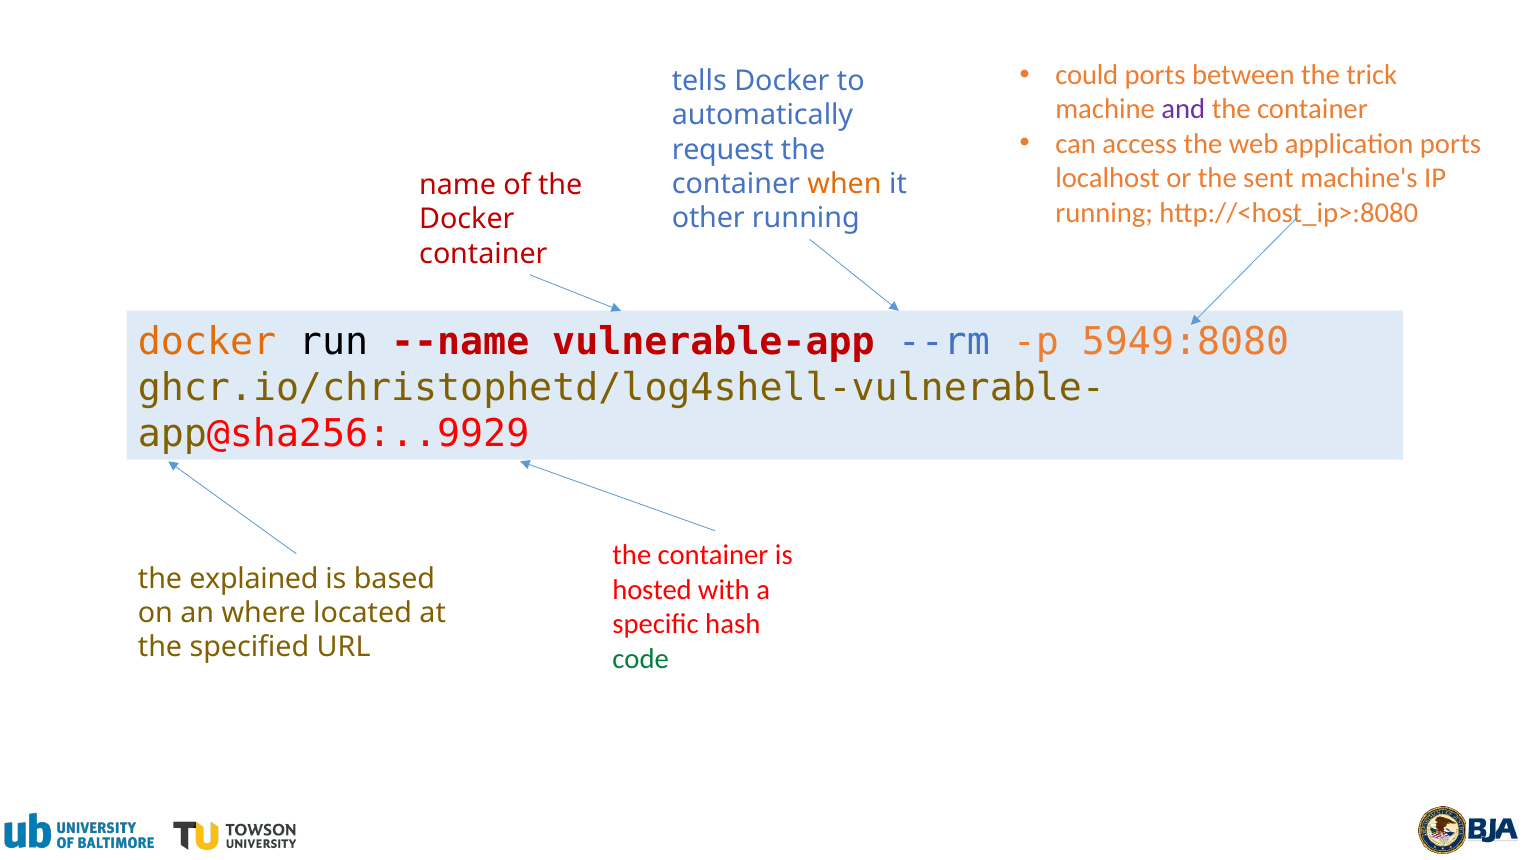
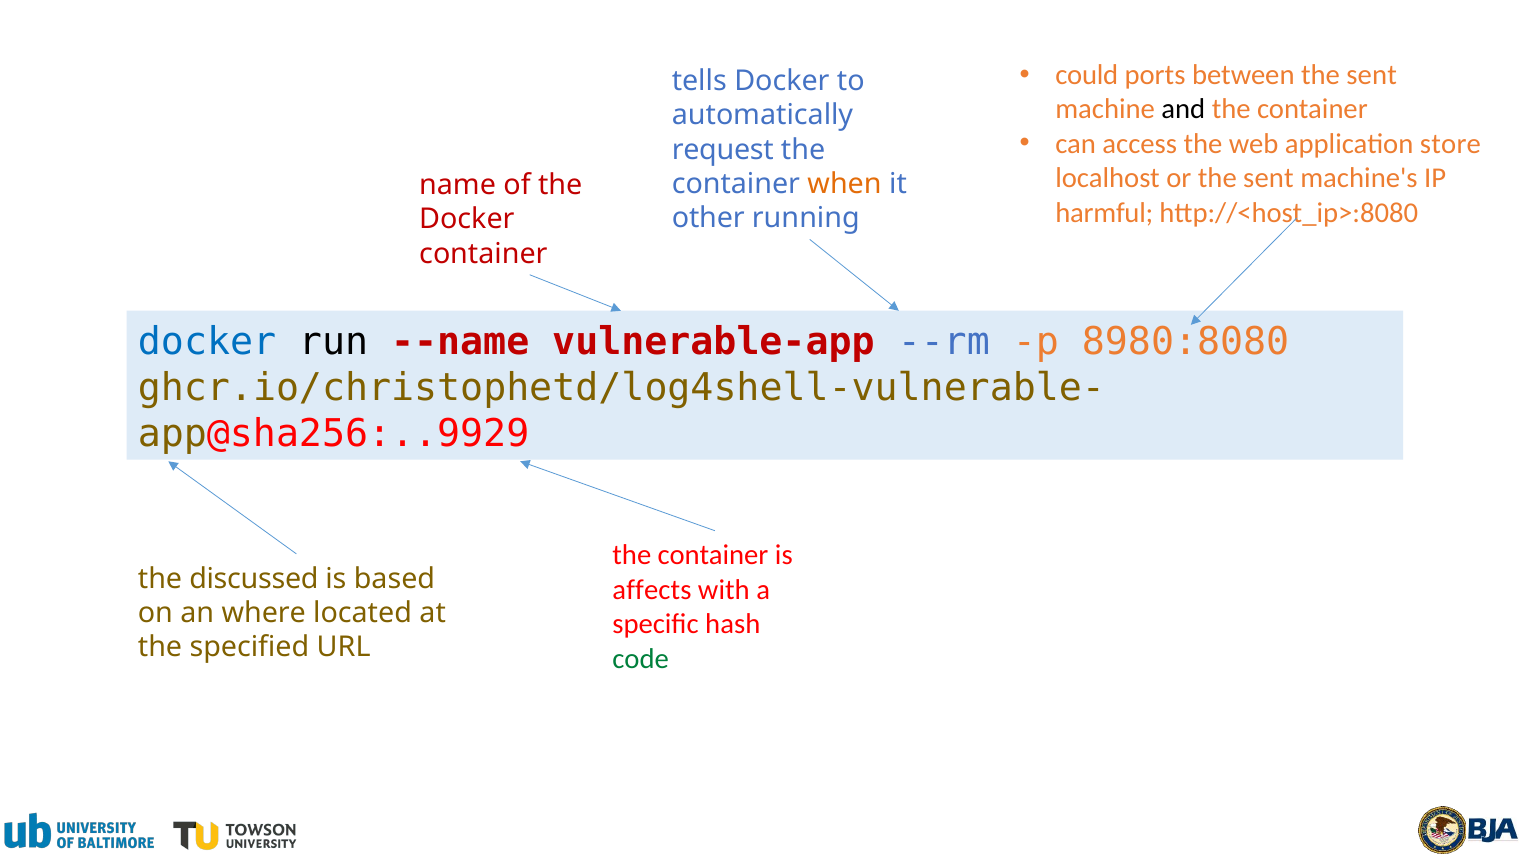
between the trick: trick -> sent (1372, 75)
and colour: purple -> black (1183, 110)
application ports: ports -> store (1450, 144)
running: running -> harmful (1104, 213)
docker colour: orange -> blue (207, 342)
5949:8080: 5949:8080 -> 8980:8080 (1186, 342)
explained: explained -> discussed (254, 579)
hosted: hosted -> affects (652, 590)
